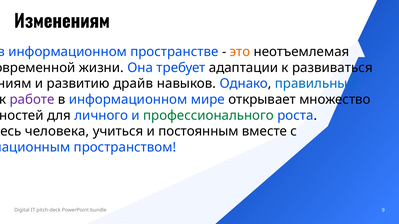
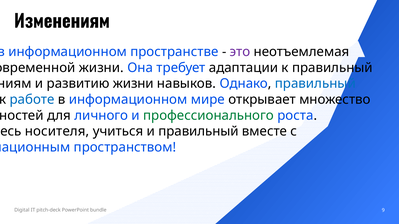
это colour: orange -> purple (240, 52)
к развиваться: развиваться -> правильный (332, 68)
развитию драйв: драйв -> жизни (133, 84)
работе colour: purple -> blue (32, 100)
человека: человека -> носителя (57, 132)
и постоянным: постоянным -> правильный (199, 132)
